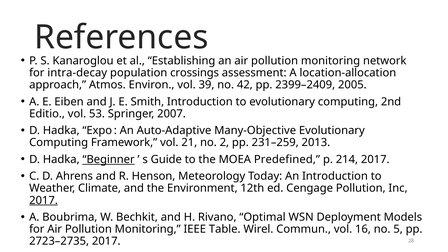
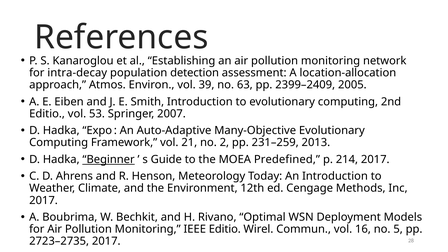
crossings: crossings -> detection (195, 73)
42: 42 -> 63 (245, 85)
Cengage Pollution: Pollution -> Methods (361, 188)
2017 underline: present -> none (44, 200)
IEEE Table: Table -> Editio (225, 229)
